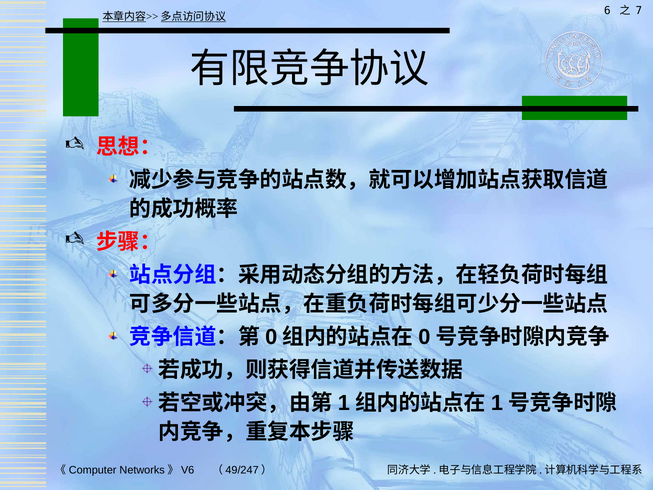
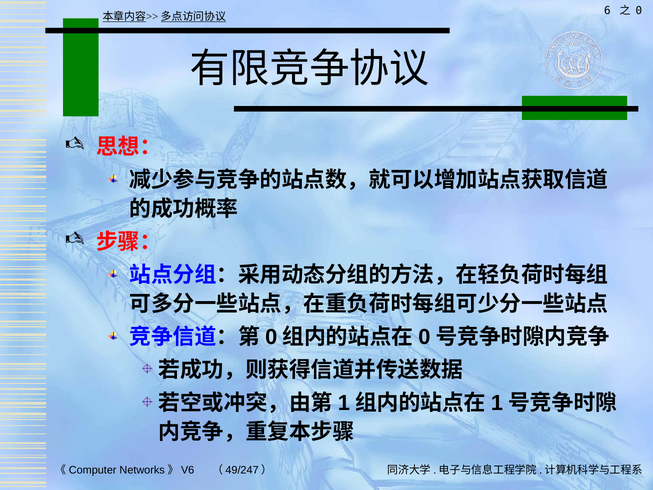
7: 7 -> 0 (639, 11)
